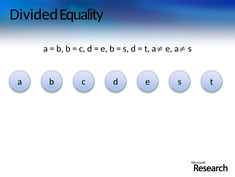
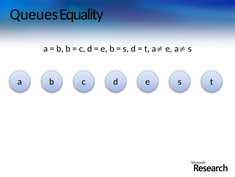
Divided: Divided -> Queues (34, 14)
